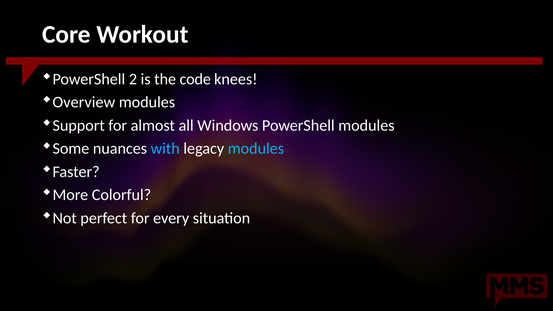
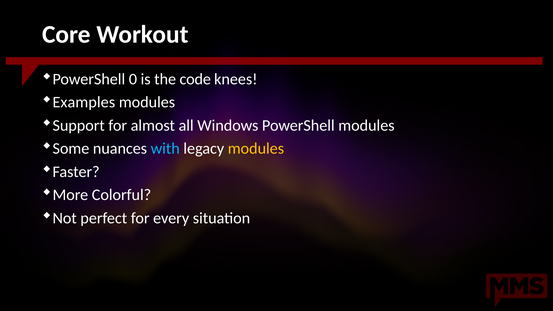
2: 2 -> 0 (133, 79)
Overview: Overview -> Examples (84, 102)
modules colour: light blue -> yellow (256, 149)
